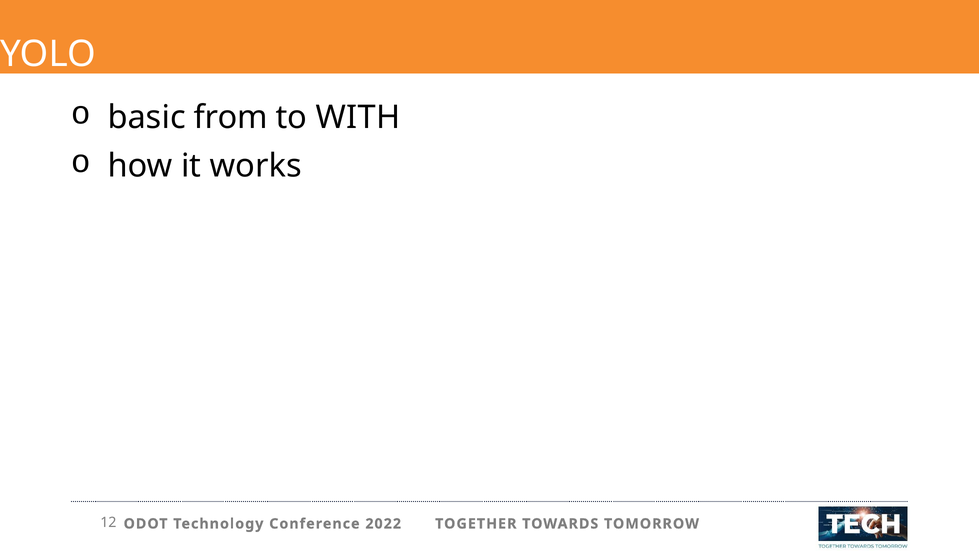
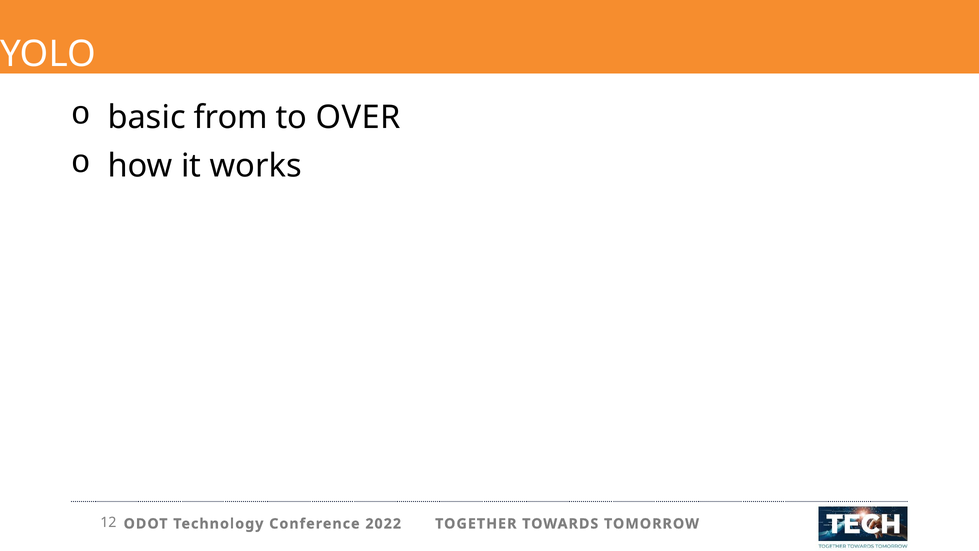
WITH: WITH -> OVER (358, 117)
